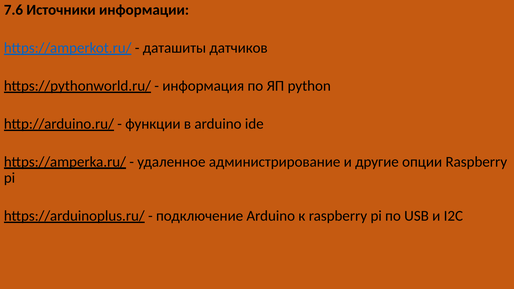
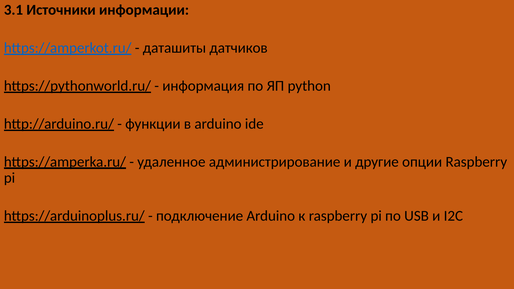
7.6: 7.6 -> 3.1 (13, 10)
